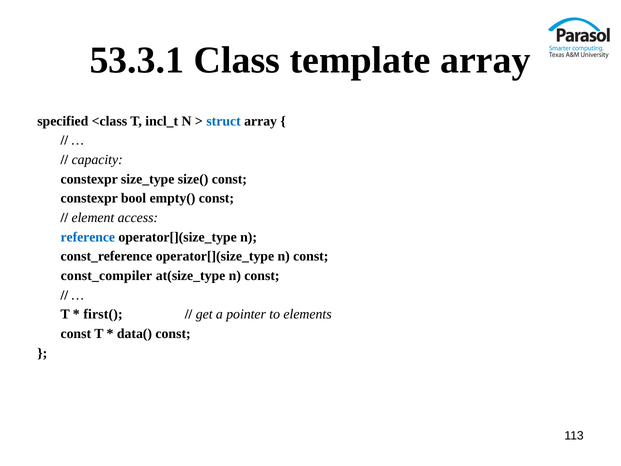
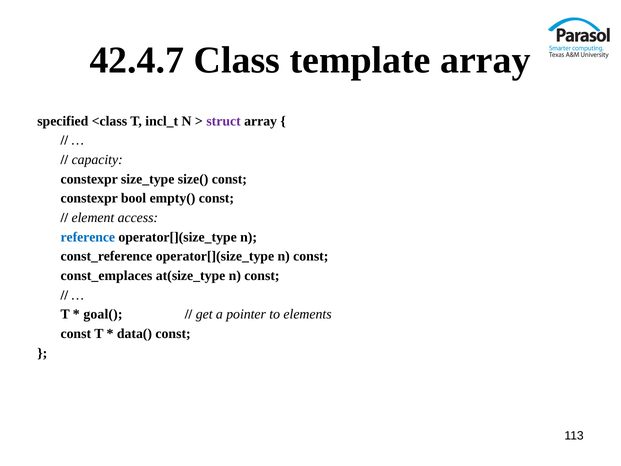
53.3.1: 53.3.1 -> 42.4.7 (137, 60)
struct colour: blue -> purple (224, 121)
const_compiler: const_compiler -> const_emplaces (106, 276)
first(: first( -> goal( (103, 314)
